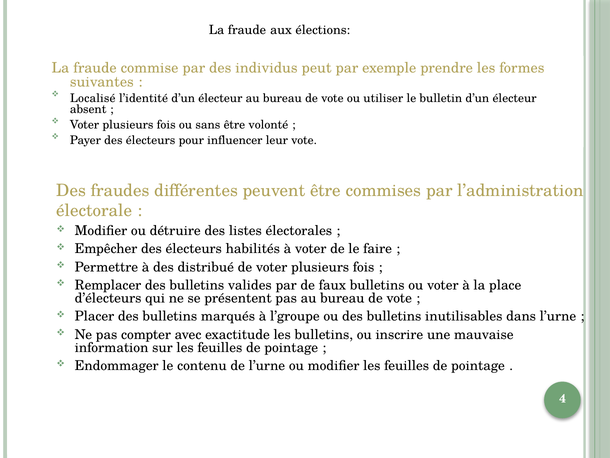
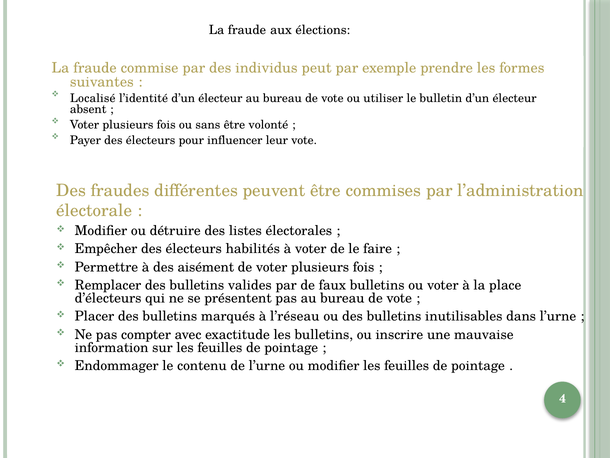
distribué: distribué -> aisément (206, 267)
l’groupe: l’groupe -> l’réseau (295, 316)
